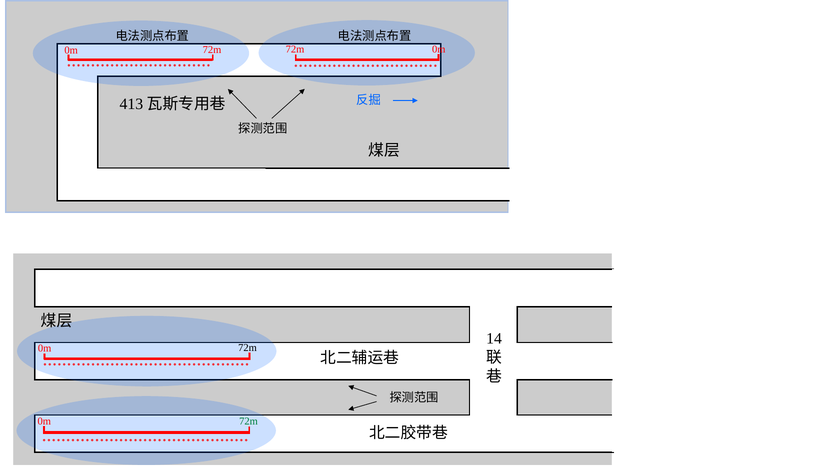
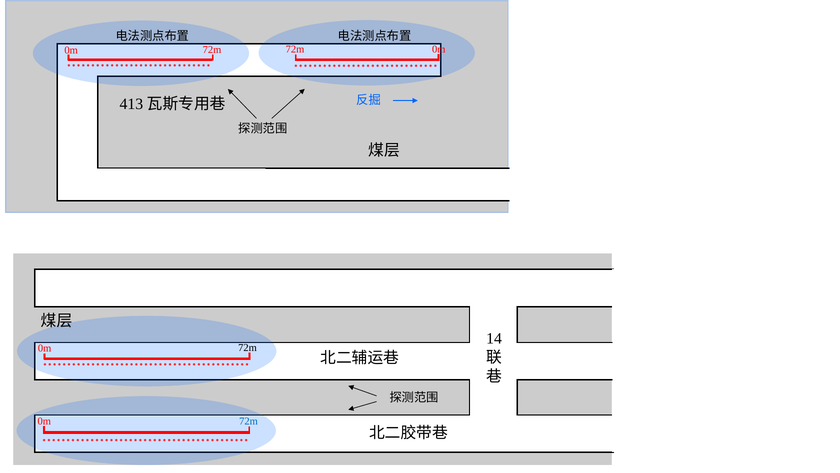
72m colour: green -> blue (249, 421)
